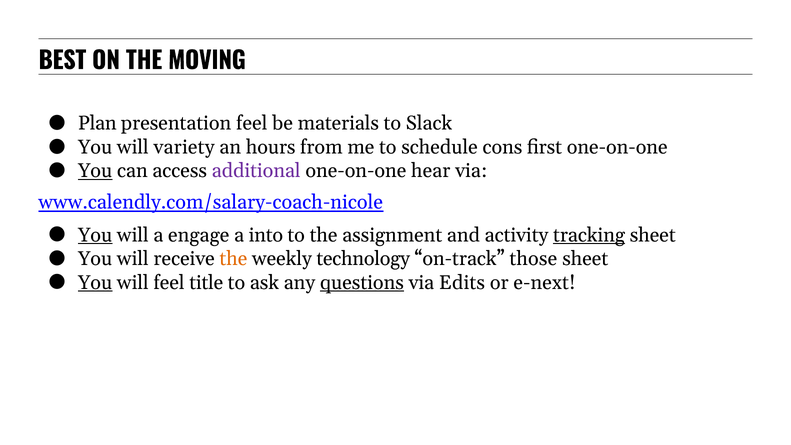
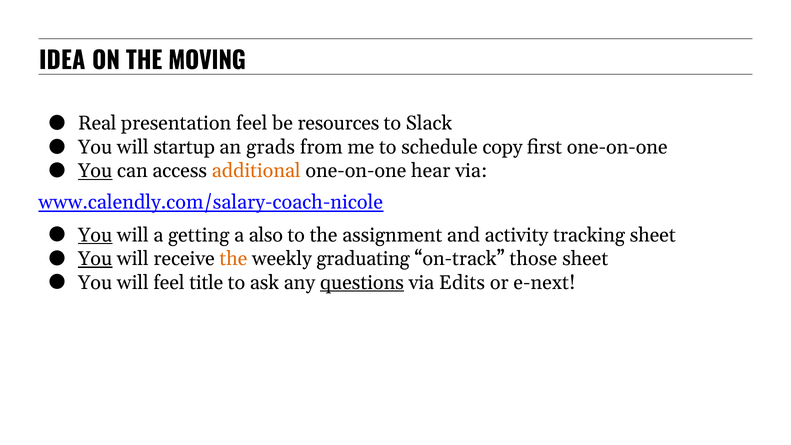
BEST: BEST -> IDEA (62, 61)
Plan: Plan -> Real (97, 123)
materials: materials -> resources (338, 123)
variety: variety -> startup (184, 147)
hours: hours -> grads (271, 147)
cons: cons -> copy (503, 147)
additional colour: purple -> orange (256, 171)
engage: engage -> getting (199, 235)
into: into -> also (266, 235)
tracking underline: present -> none (589, 235)
You underline: none -> present (95, 259)
technology: technology -> graduating (363, 259)
You underline: present -> none (95, 283)
